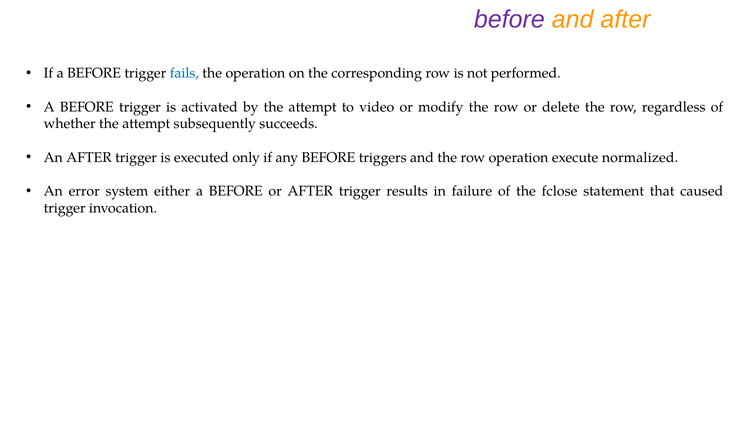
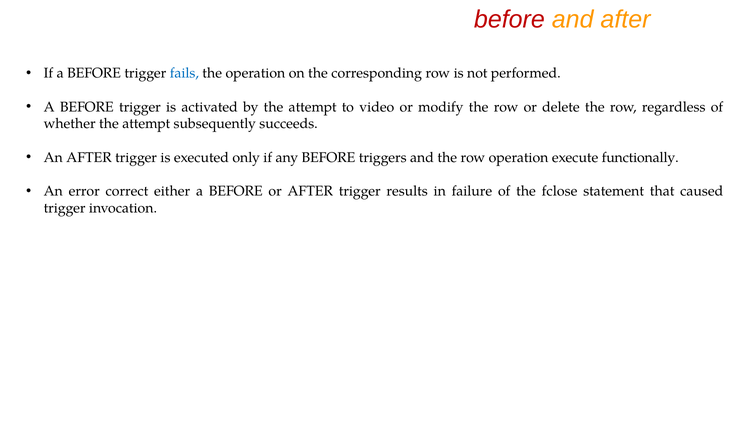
before colour: purple -> red (509, 20)
normalized: normalized -> functionally (640, 157)
system: system -> correct (127, 191)
